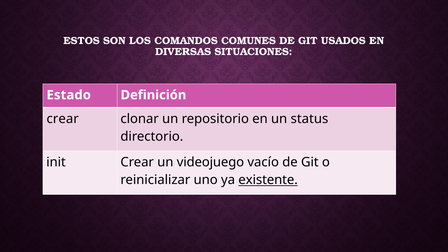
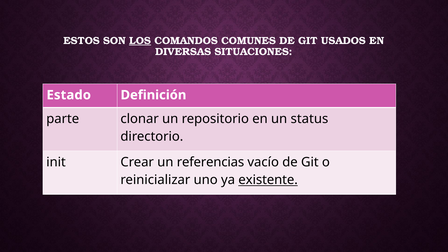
LOS underline: none -> present (140, 41)
crear: crear -> parte (63, 119)
videojuego: videojuego -> referencias (210, 162)
